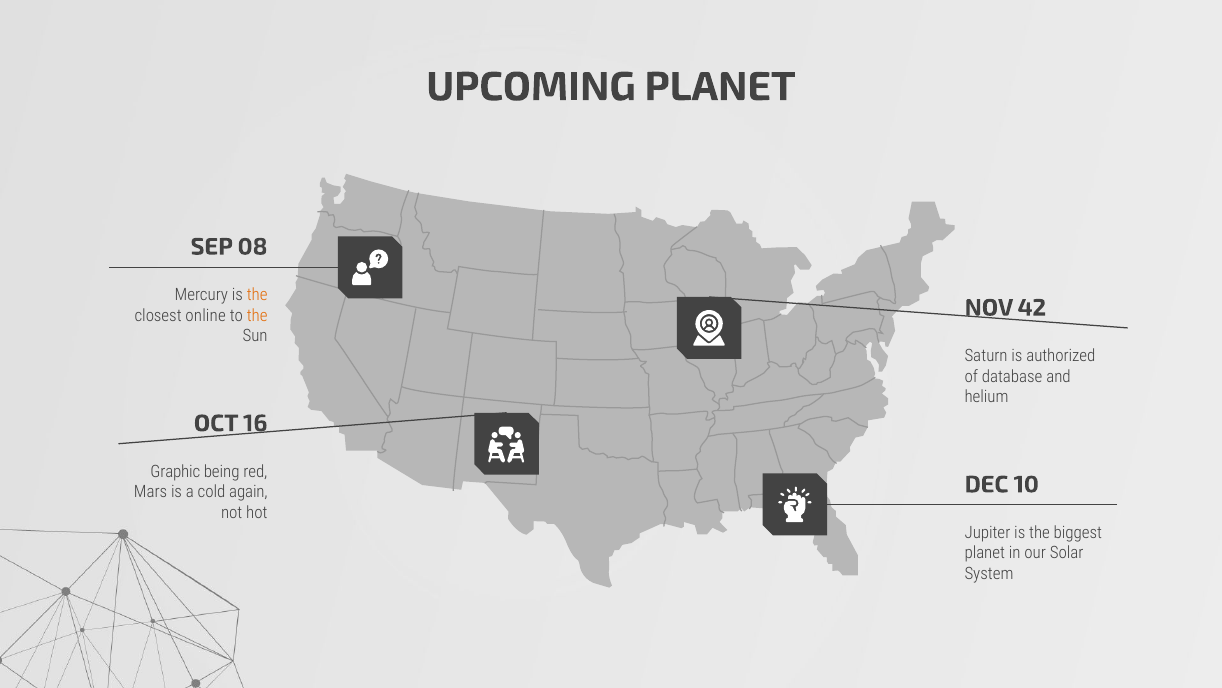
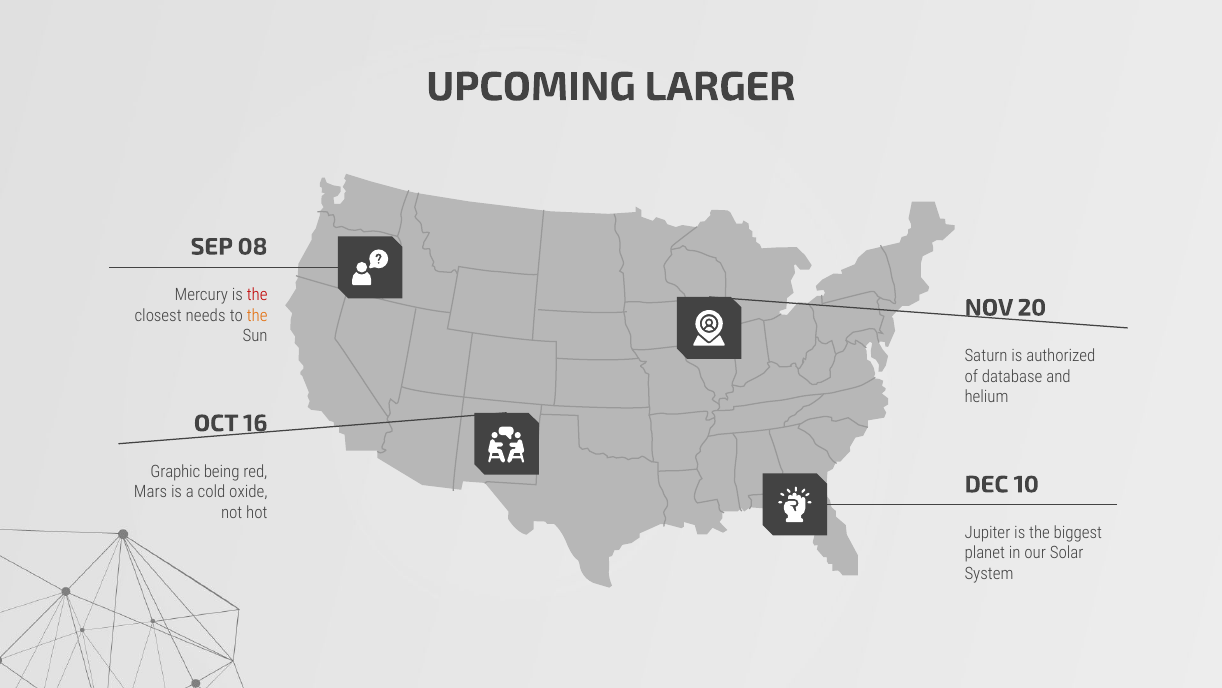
UPCOMING PLANET: PLANET -> LARGER (720, 87)
the colour: orange -> red (257, 295)
42: 42 -> 20 (1032, 307)
online: online -> needs (206, 315)
again: again -> oxide (248, 492)
